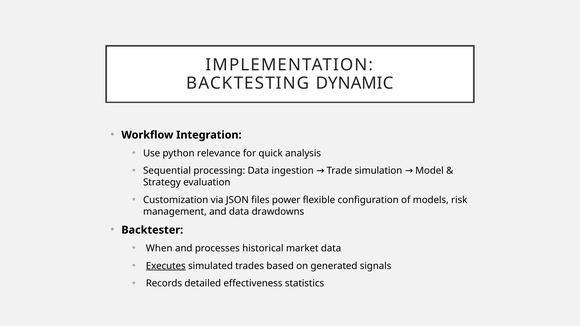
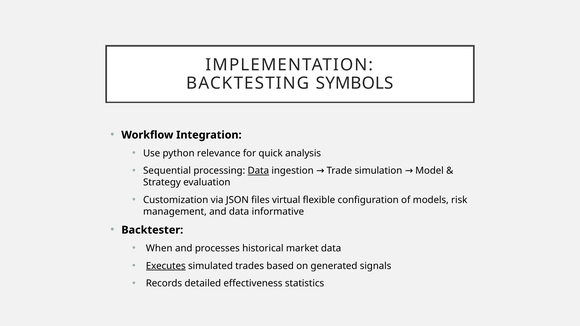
DYNAMIC: DYNAMIC -> SYMBOLS (355, 83)
Data underline: none -> present (258, 171)
power: power -> virtual (286, 200)
drawdowns: drawdowns -> informative (278, 212)
